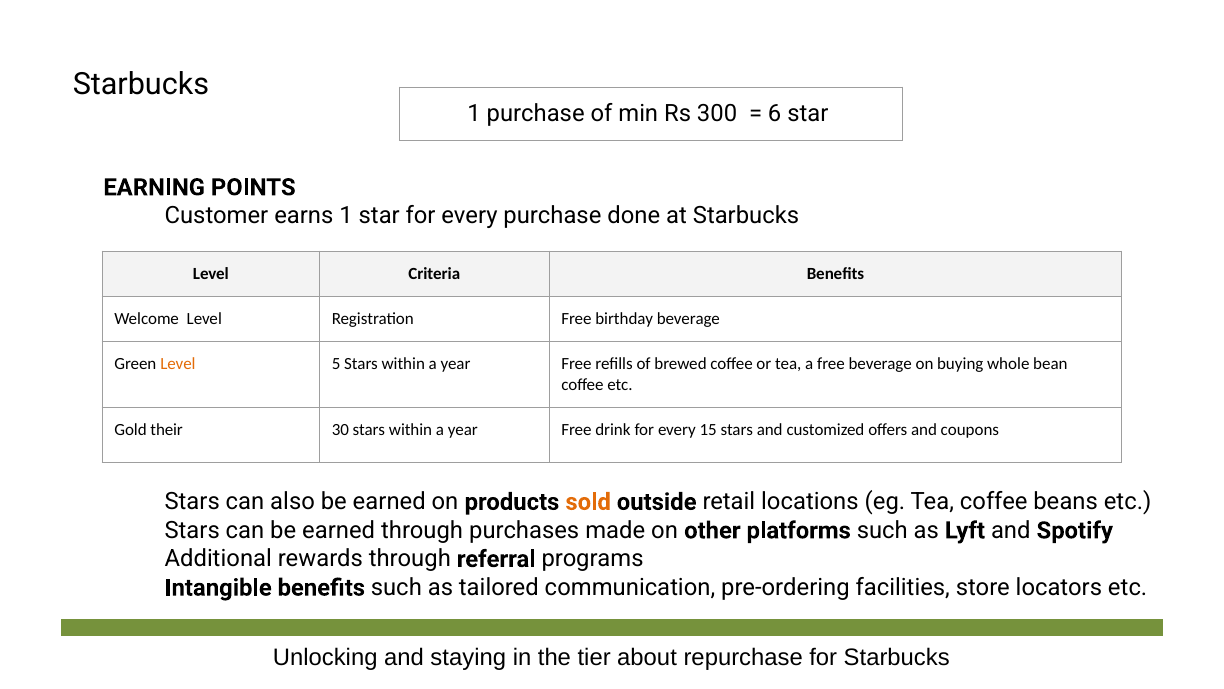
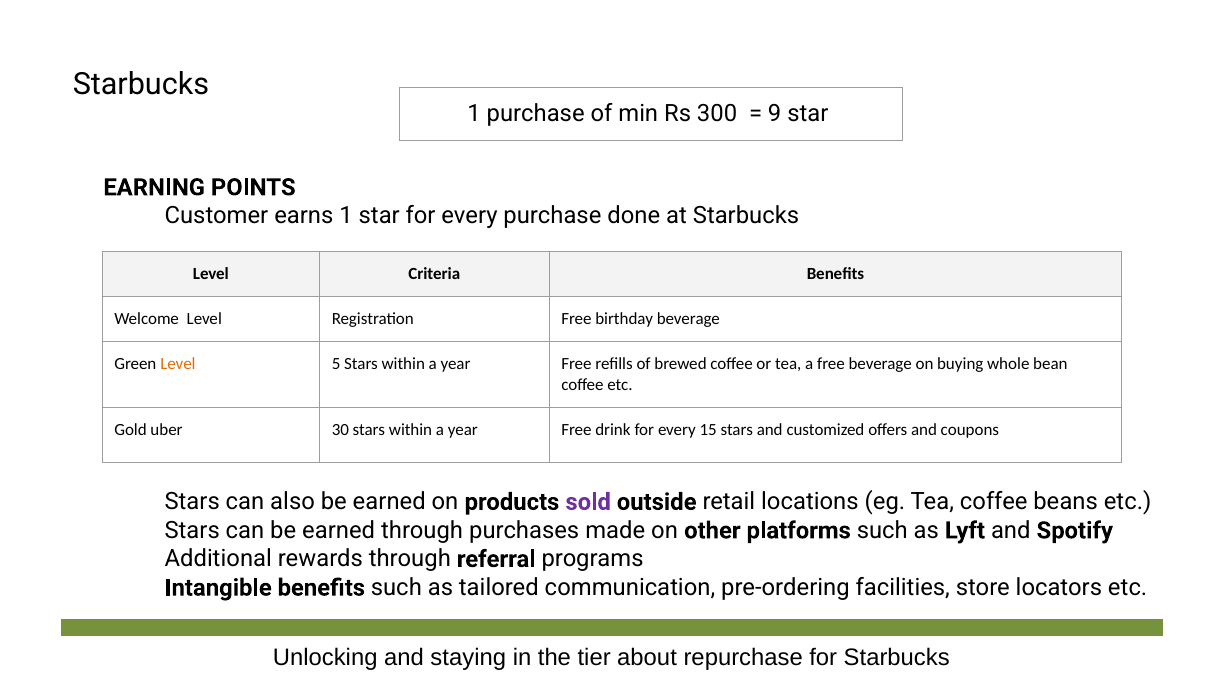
6: 6 -> 9 (775, 114)
their: their -> uber (167, 429)
sold colour: orange -> purple (588, 502)
